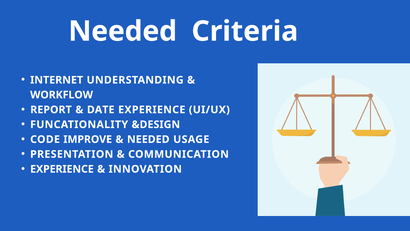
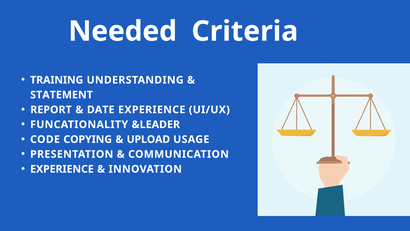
INTERNET: INTERNET -> TRAINING (57, 80)
WORKFLOW: WORKFLOW -> STATEMENT (62, 95)
&DESIGN: &DESIGN -> &LEADER (156, 124)
IMPROVE: IMPROVE -> COPYING (88, 139)
NEEDED: NEEDED -> UPLOAD (148, 139)
